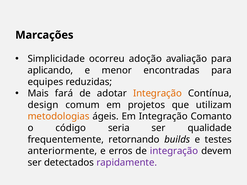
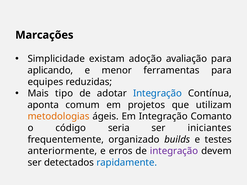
ocorreu: ocorreu -> existam (107, 59)
encontradas: encontradas -> ferramentas (172, 70)
fará: fará -> tipo (64, 93)
Integração colour: orange -> blue (157, 93)
design: design -> aponta (43, 105)
qualidade: qualidade -> iniciantes (210, 128)
retornando: retornando -> organizado (134, 140)
rapidamente colour: purple -> blue (127, 163)
